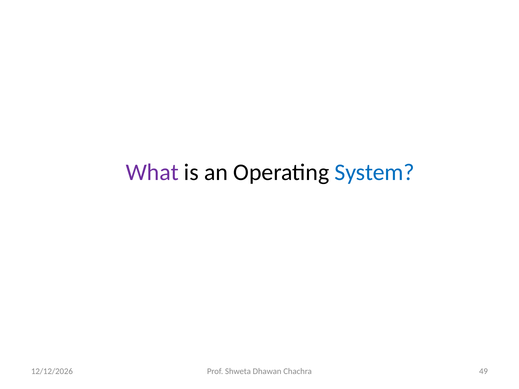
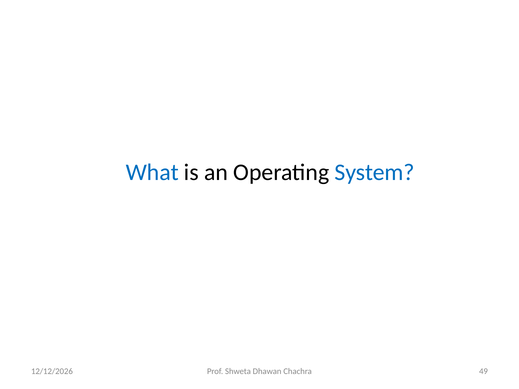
What colour: purple -> blue (152, 172)
